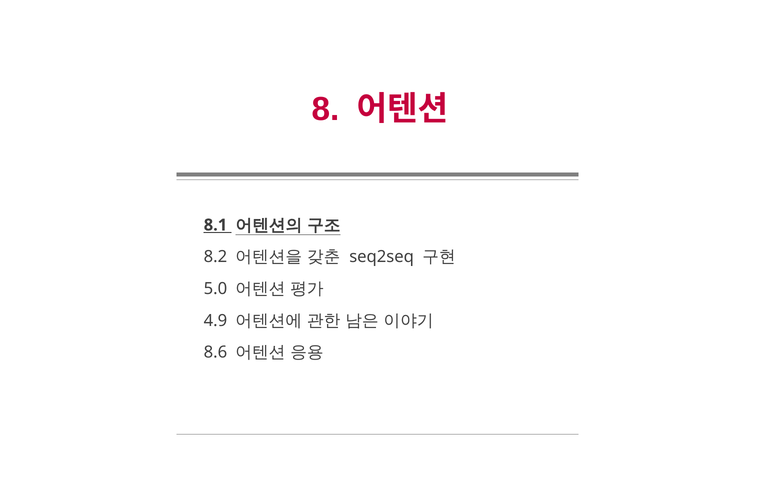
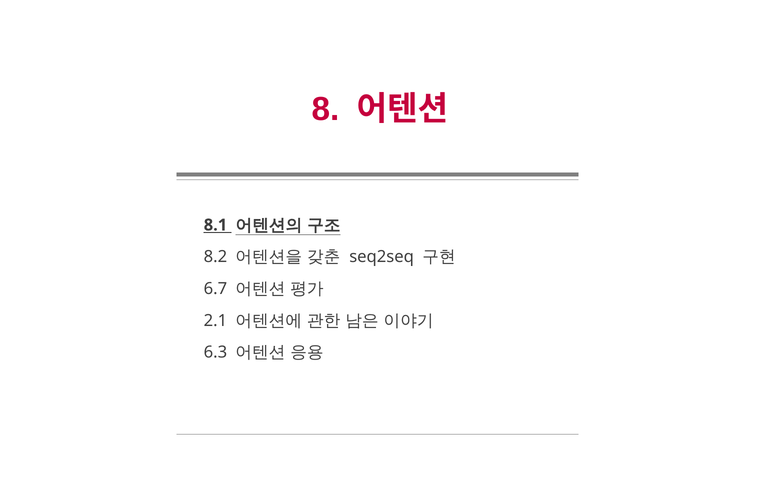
5.0: 5.0 -> 6.7 (215, 289)
4.9: 4.9 -> 2.1 (215, 321)
8.6: 8.6 -> 6.3 (215, 352)
